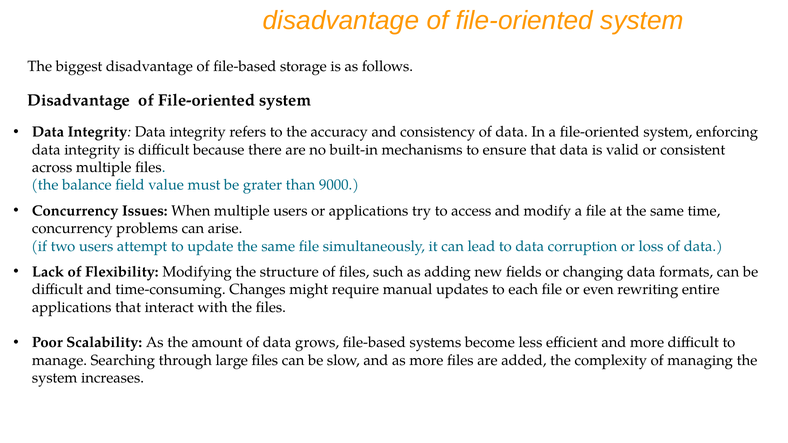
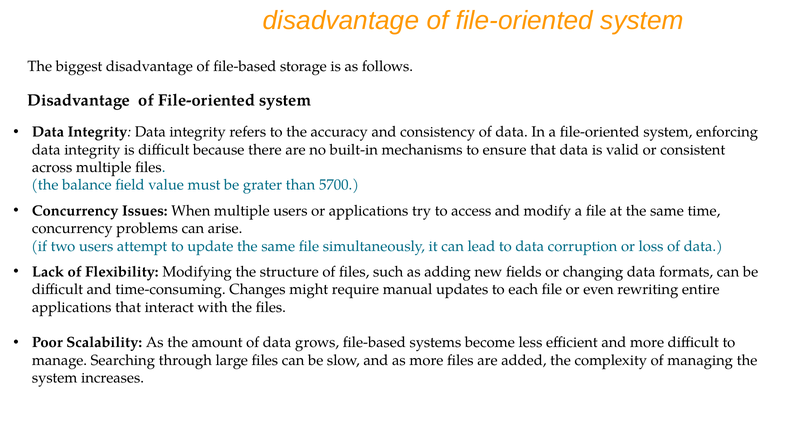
9000: 9000 -> 5700 (339, 185)
